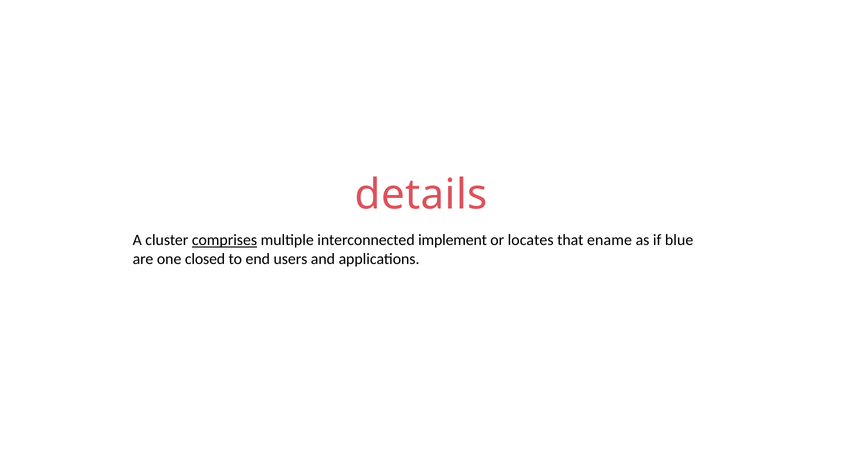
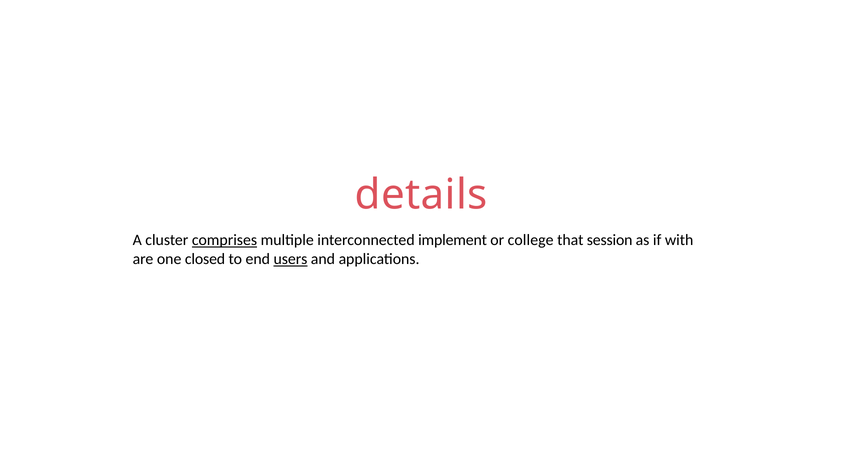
locates: locates -> college (531, 240)
ename: ename -> session (610, 240)
blue: blue -> with (679, 240)
users underline: none -> present (290, 259)
